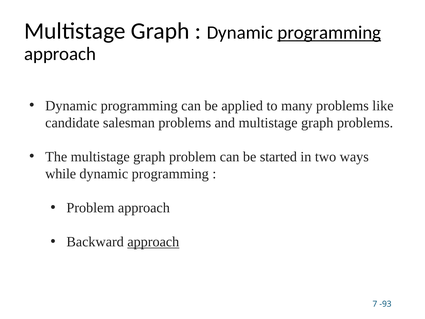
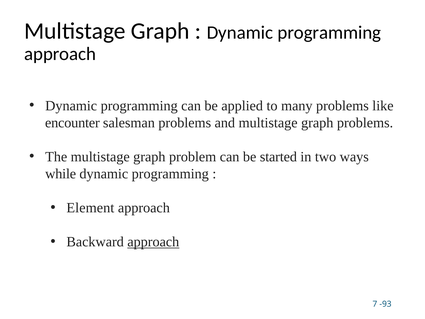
programming underline: present -> none (329, 33)
candidate: candidate -> encounter (72, 123)
Problem: Problem -> Element (90, 208)
